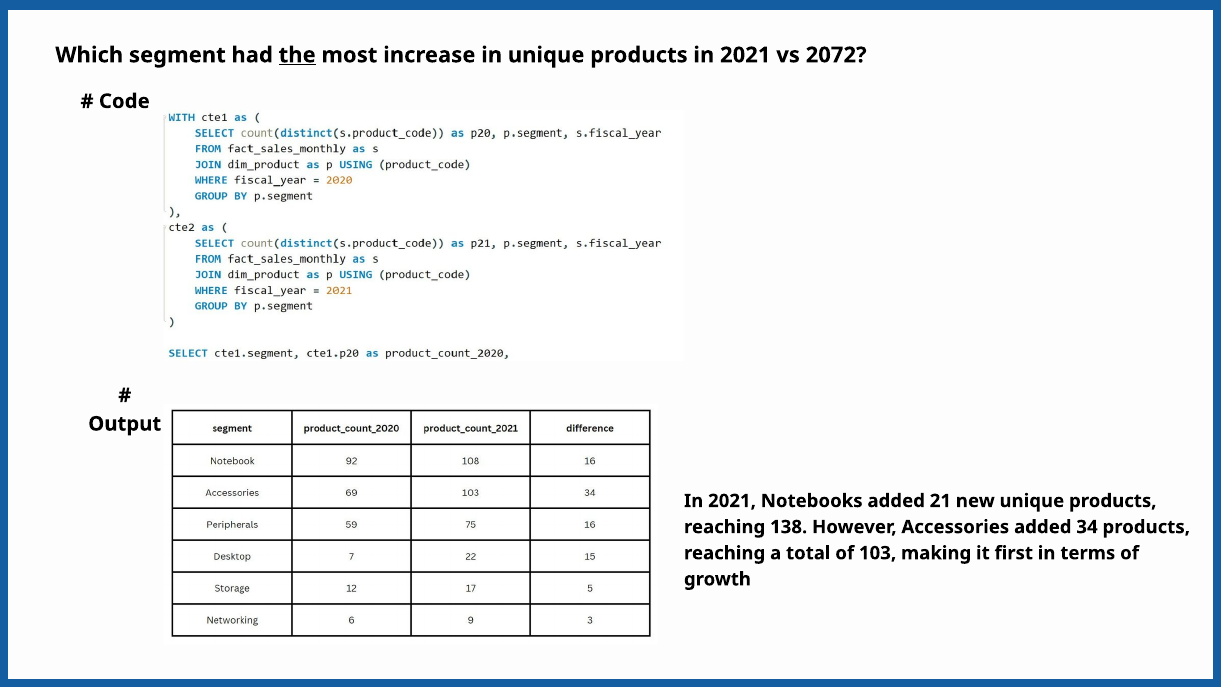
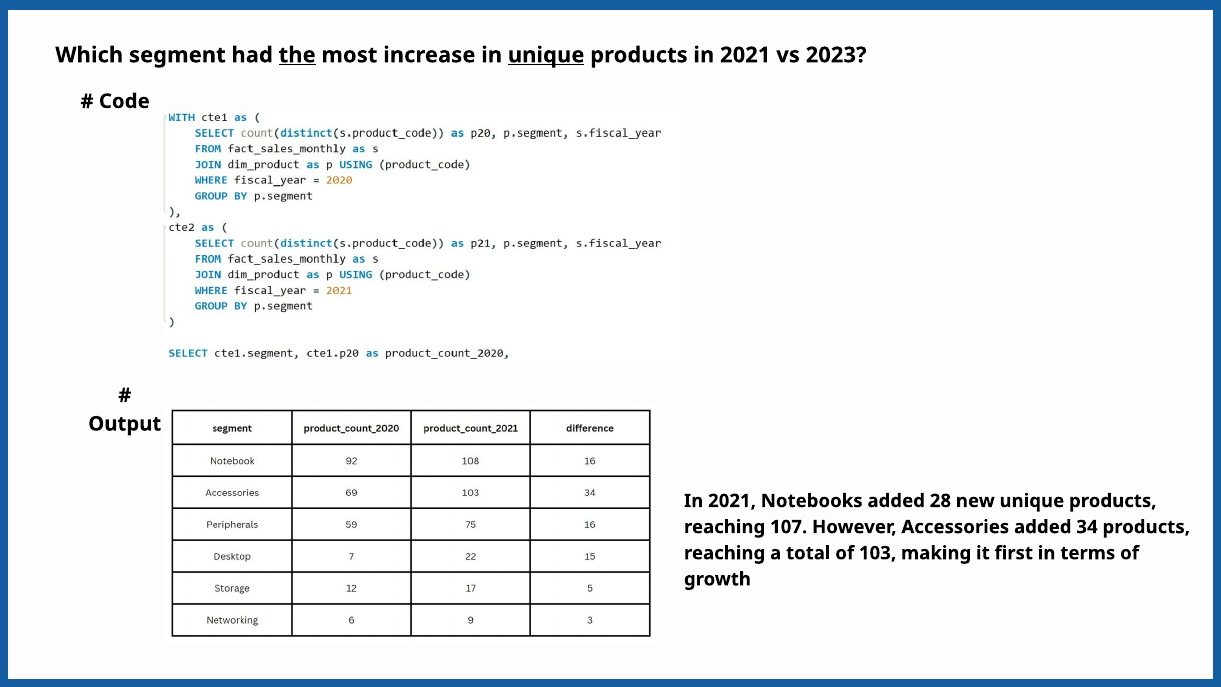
unique underline: none -> present (546, 55)
2072: 2072 -> 2023 (836, 55)
21: 21 -> 28 (940, 501)
138: 138 -> 107 (789, 527)
